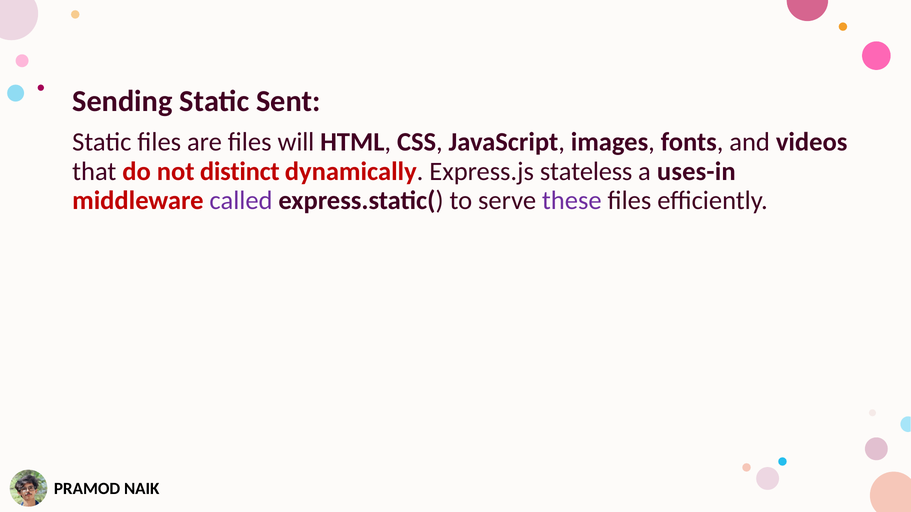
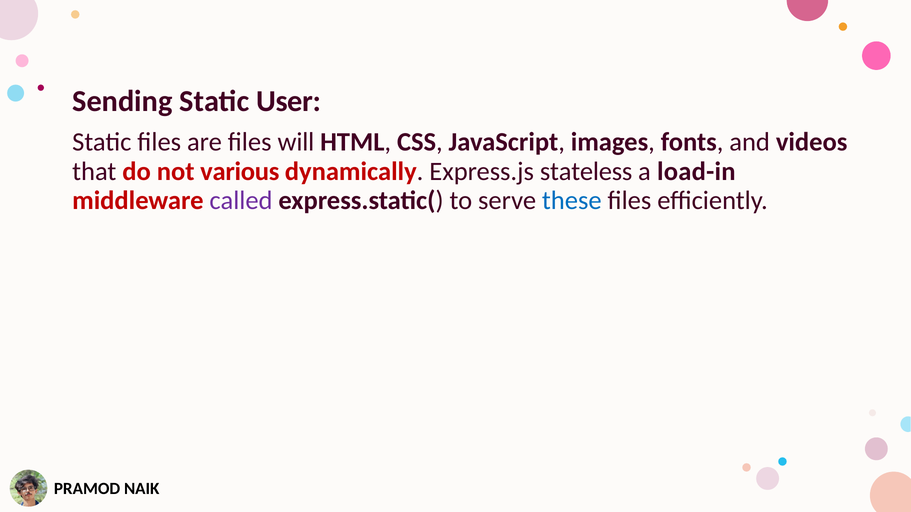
Sent: Sent -> User (289, 101)
distinct: distinct -> various (240, 171)
uses-in: uses-in -> load-in (696, 171)
these colour: purple -> blue (572, 201)
